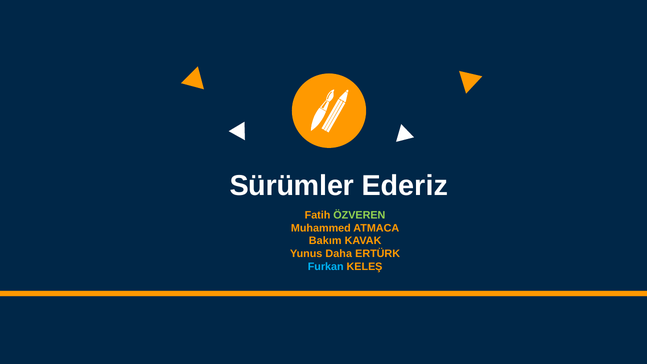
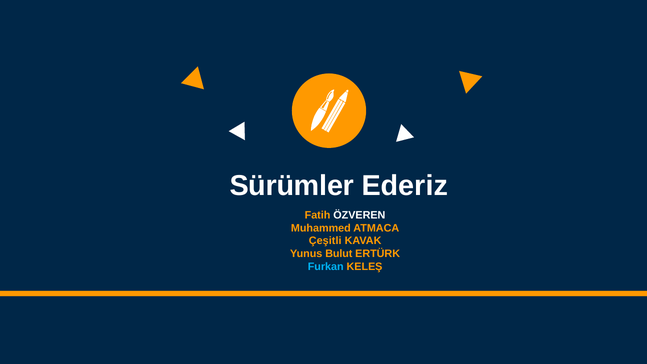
ÖZVEREN colour: light green -> white (359, 215)
Bakım: Bakım -> Çeşitli (325, 241)
Daha: Daha -> Bulut (339, 254)
